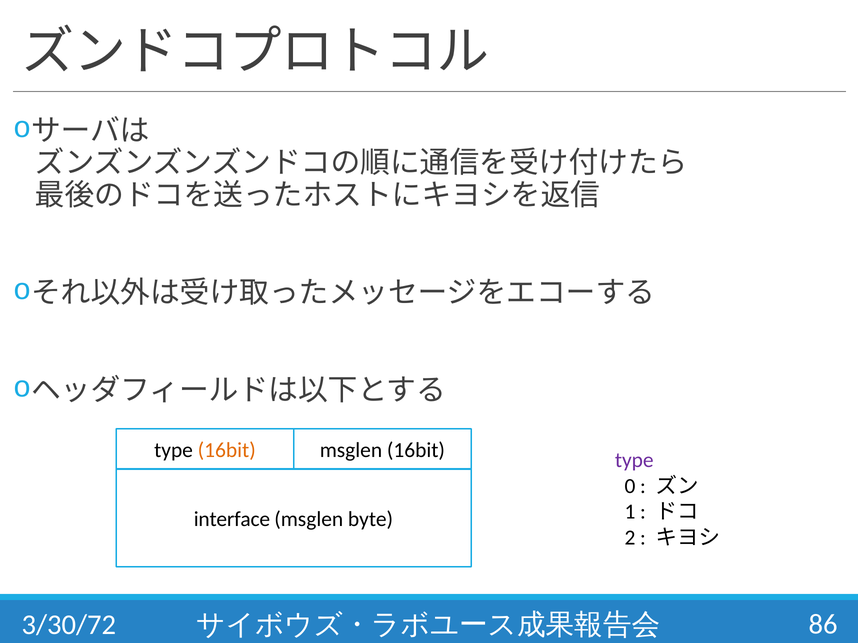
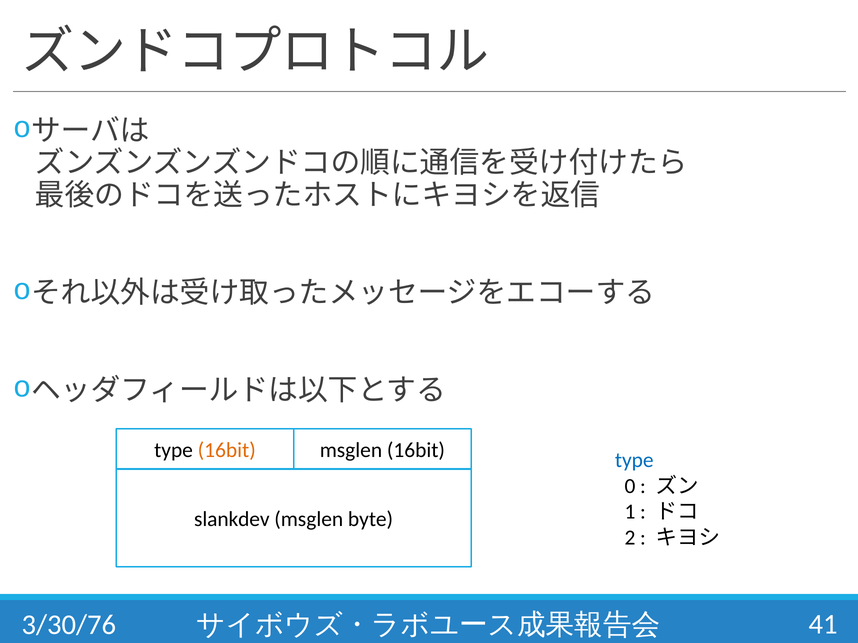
type colour: purple -> blue (634, 461)
interface: interface -> slankdev (232, 520)
3/30/72: 3/30/72 -> 3/30/76 (69, 625)
86: 86 -> 41 (823, 625)
